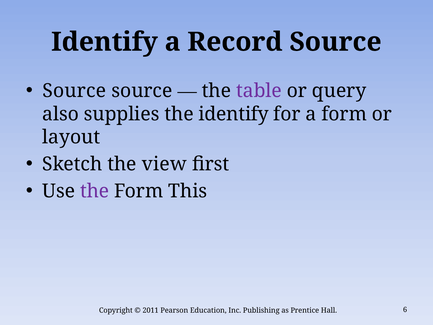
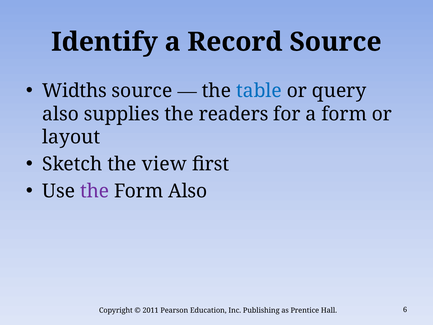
Source: Source -> Widths (75, 91)
table colour: purple -> blue (259, 91)
the identify: identify -> readers (234, 114)
Form This: This -> Also (188, 191)
